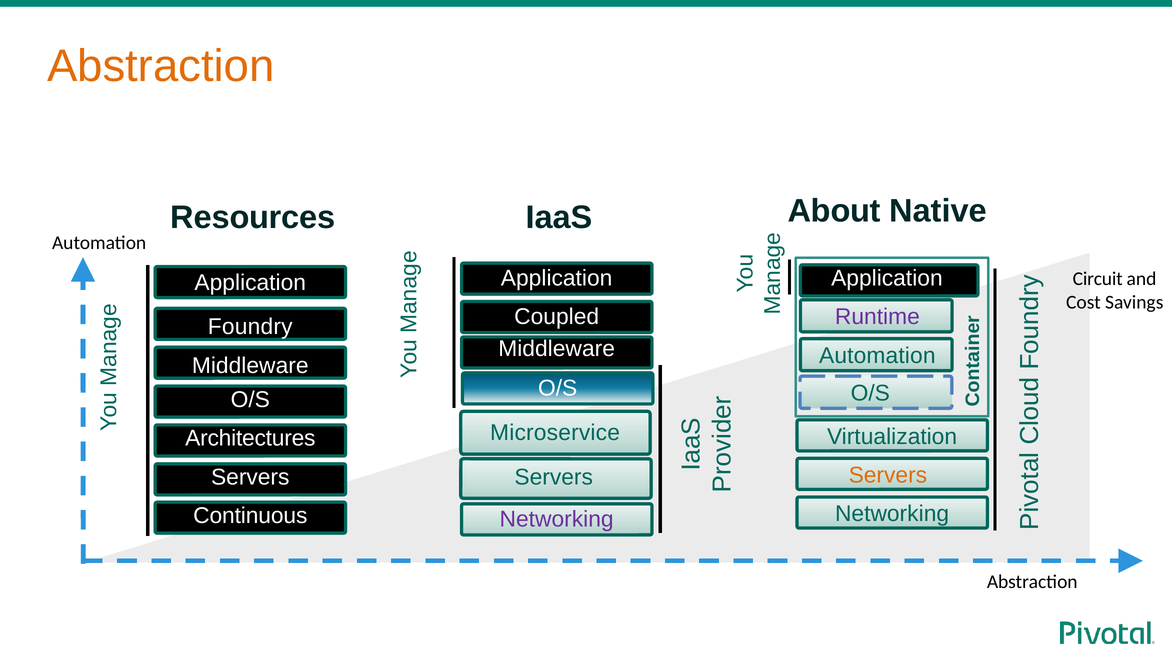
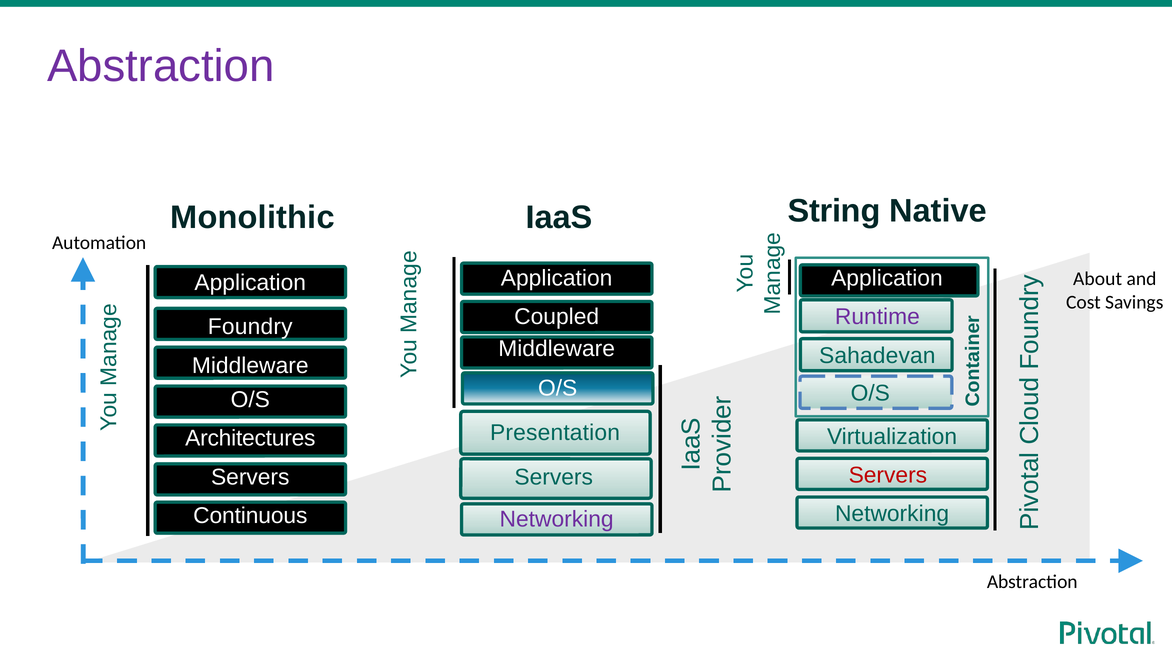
Abstraction colour: orange -> purple (161, 66)
About: About -> String (834, 211)
Resources: Resources -> Monolithic (253, 218)
Circuit: Circuit -> About (1098, 279)
Automation: Automation -> Sahadevan (877, 356)
Microservice: Microservice -> Presentation (555, 433)
Servers colour: orange -> red (888, 476)
